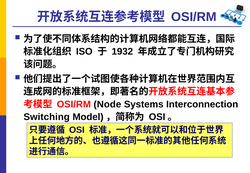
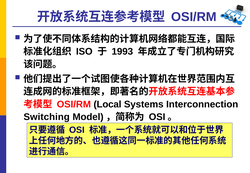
1932: 1932 -> 1993 (122, 52)
Node: Node -> Local (107, 104)
